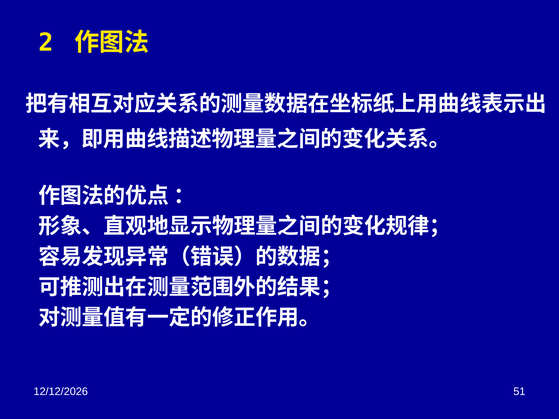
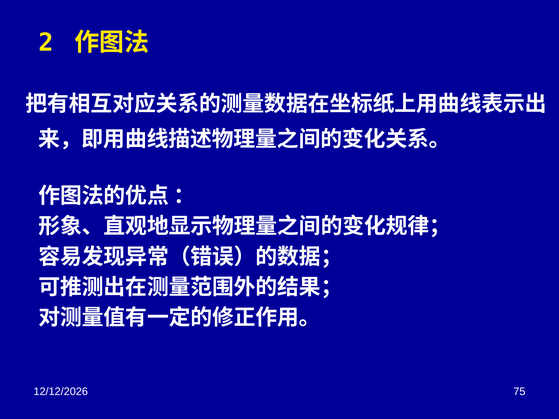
51: 51 -> 75 (519, 392)
